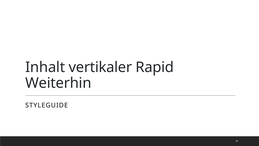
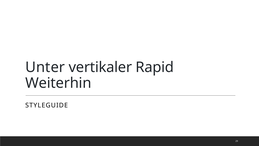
Inhalt: Inhalt -> Unter (45, 67)
